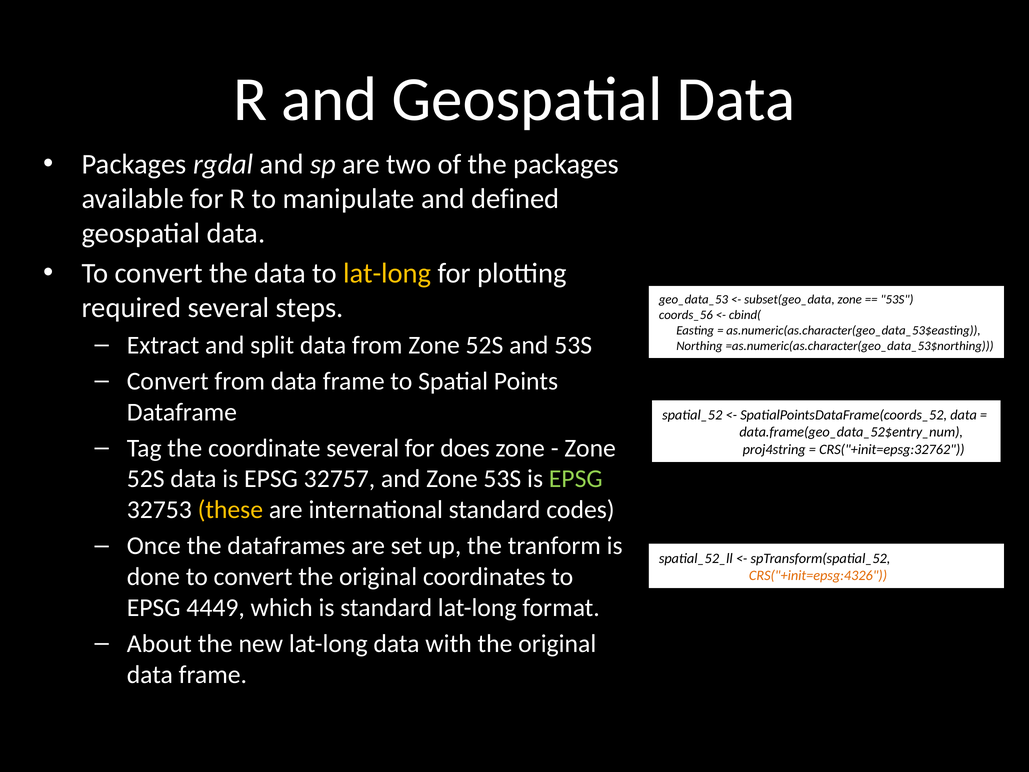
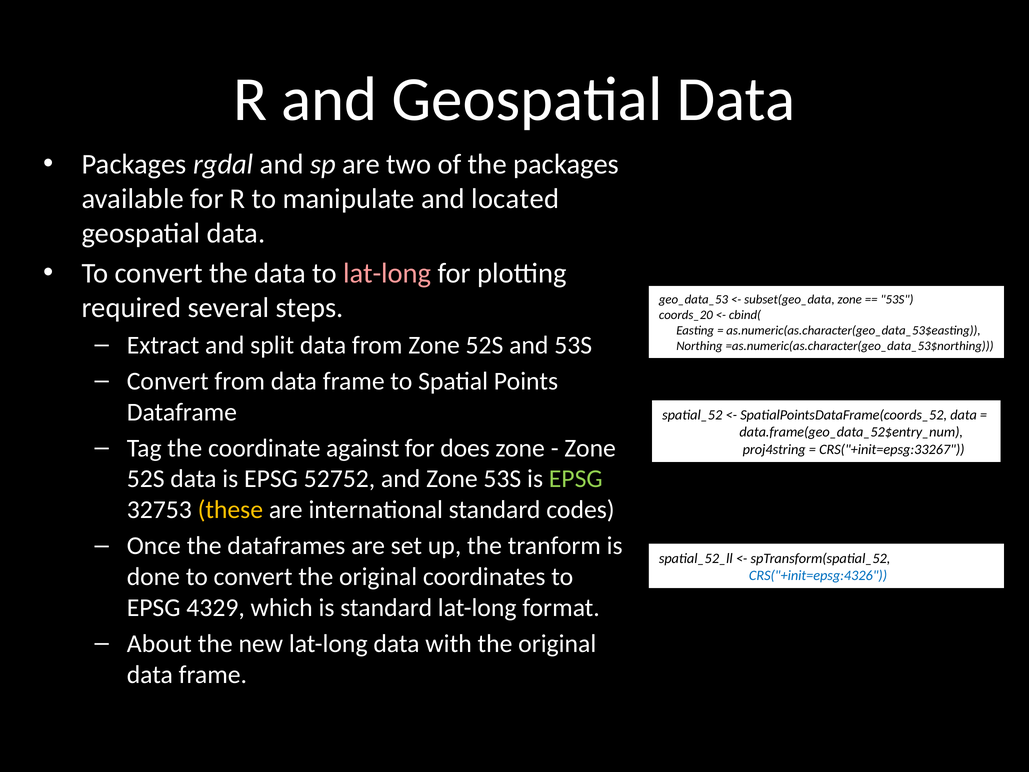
defined: defined -> located (515, 199)
lat-long colour: yellow -> pink (387, 273)
coords_56: coords_56 -> coords_20 (686, 315)
coordinate several: several -> against (363, 448)
CRS("+init=epsg:32762: CRS("+init=epsg:32762 -> CRS("+init=epsg:33267 (892, 449)
32757: 32757 -> 52752 (339, 479)
CRS("+init=epsg:4326 colour: orange -> blue (818, 575)
4449: 4449 -> 4329 (216, 607)
